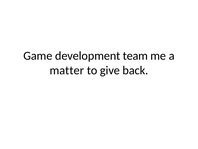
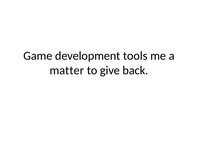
team: team -> tools (135, 56)
